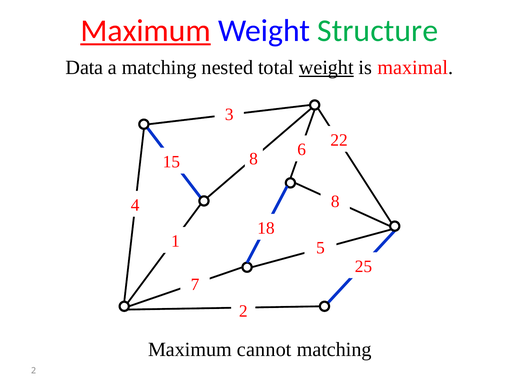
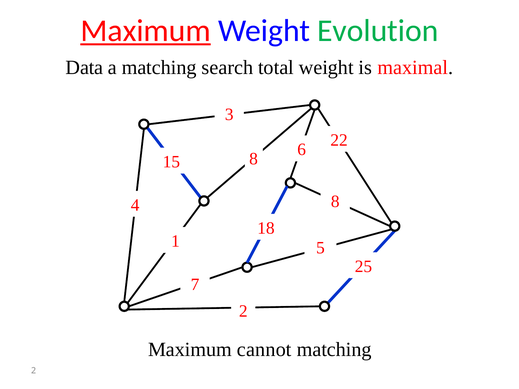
Structure: Structure -> Evolution (378, 31)
nested: nested -> search (227, 68)
weight underline: present -> none (326, 68)
